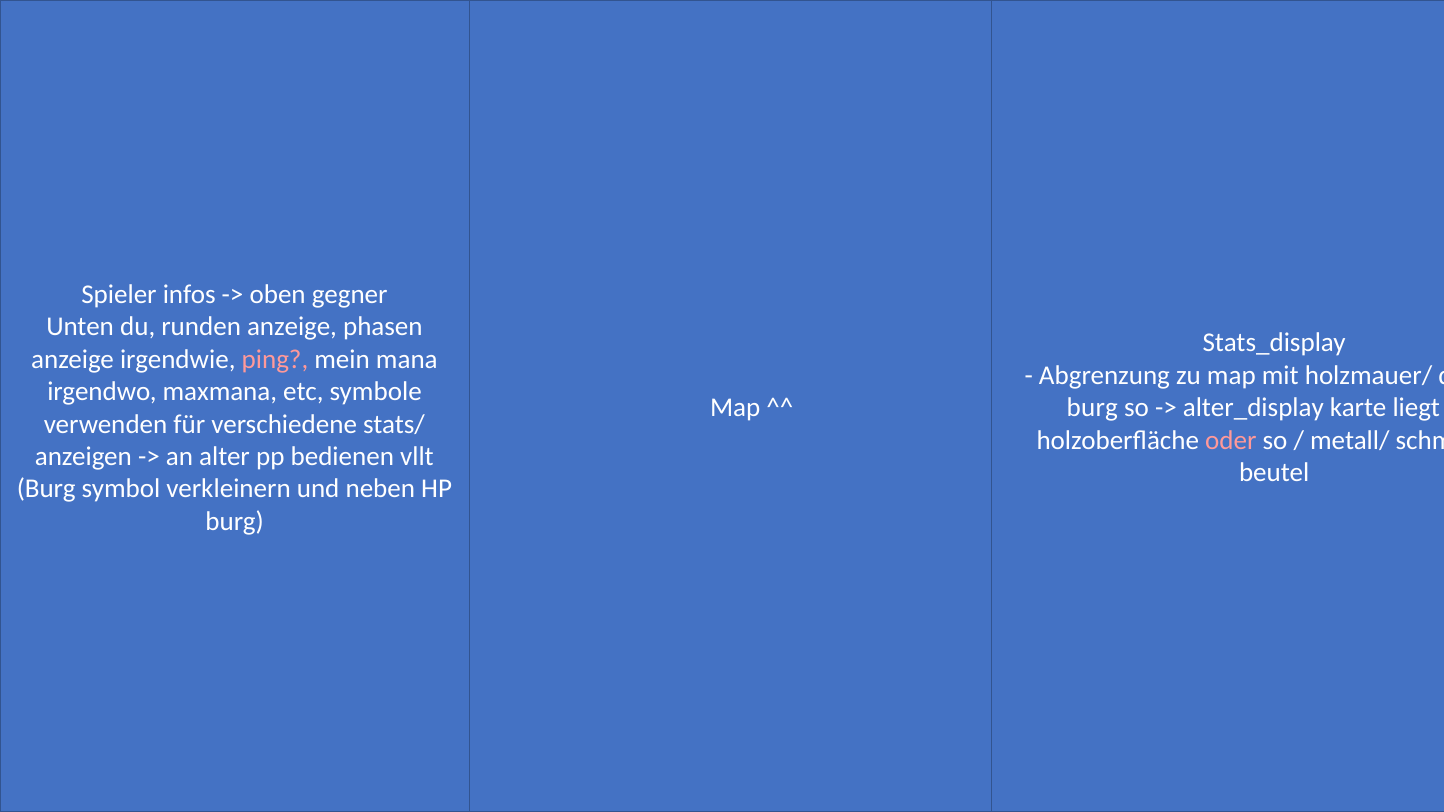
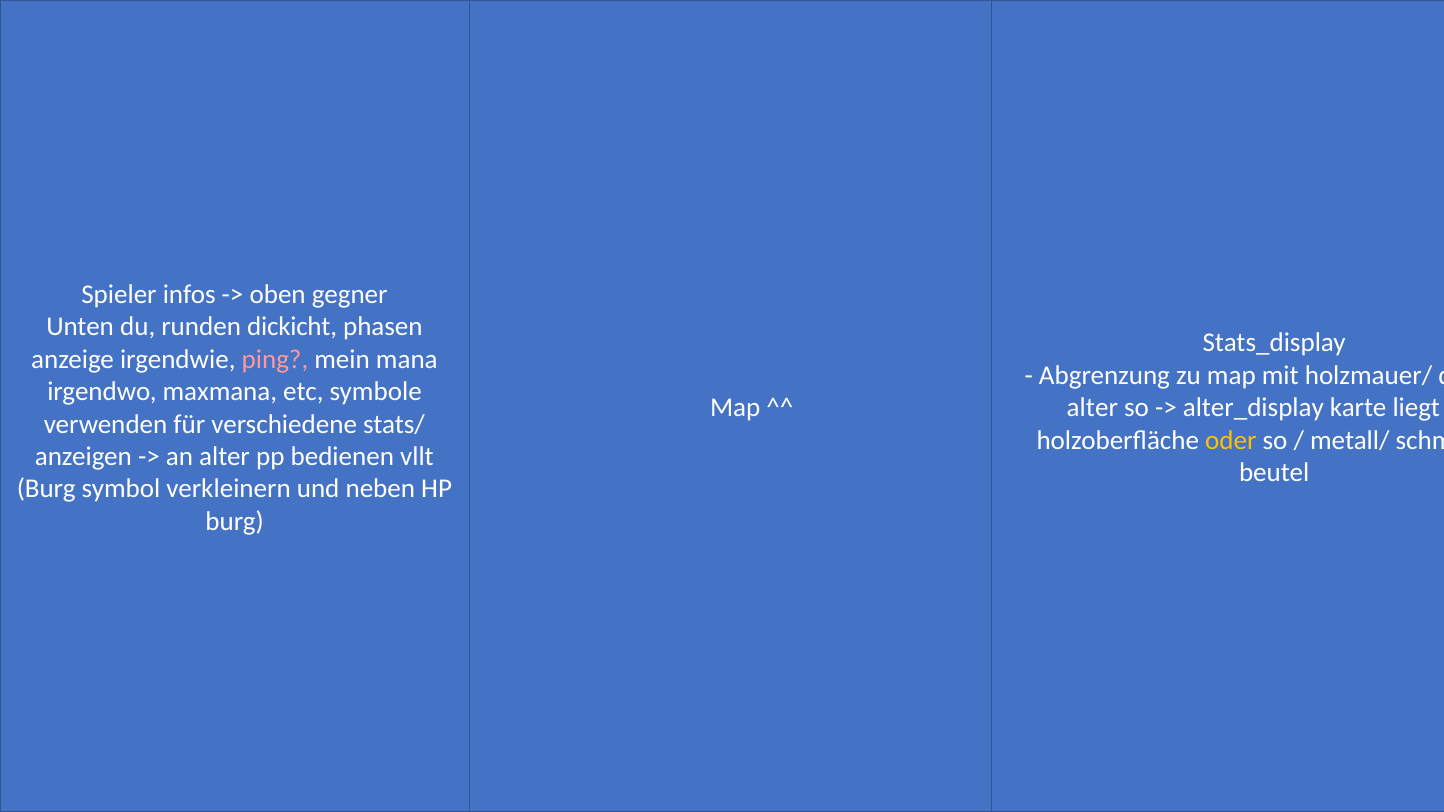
runden anzeige: anzeige -> dickicht (292, 327)
burg: burg -> alter (1092, 408)
oder colour: pink -> yellow (1231, 440)
